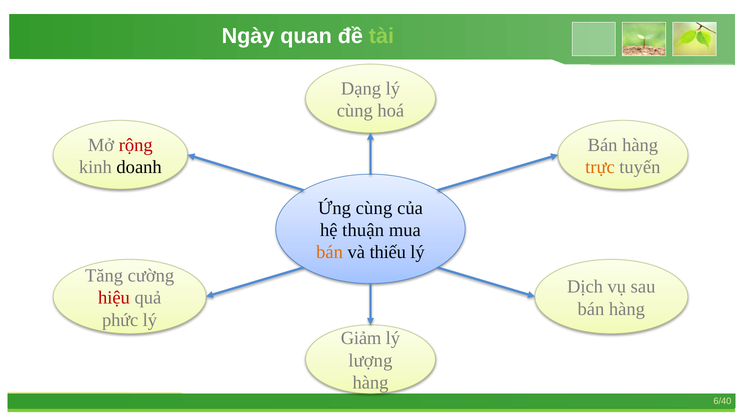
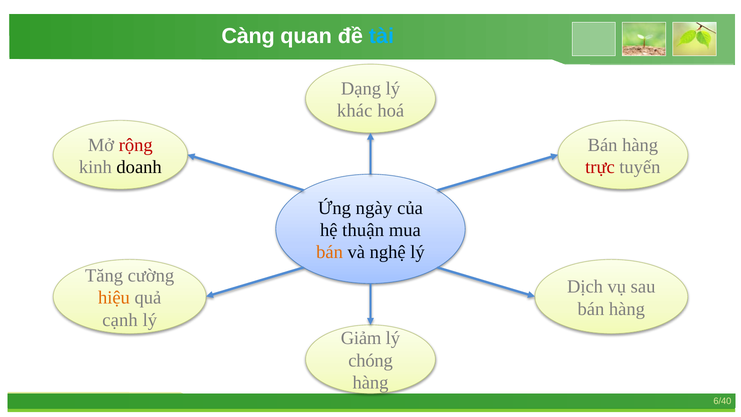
Ngày: Ngày -> Càng (248, 36)
tài colour: light green -> light blue (381, 36)
cùng: cùng -> khác (355, 111)
trực colour: orange -> red (600, 167)
Ứng cùng: cùng -> ngày (374, 208)
thiếu: thiếu -> nghệ (388, 252)
hiệu colour: red -> orange (114, 298)
phức: phức -> cạnh (120, 320)
lượng: lượng -> chóng (371, 360)
